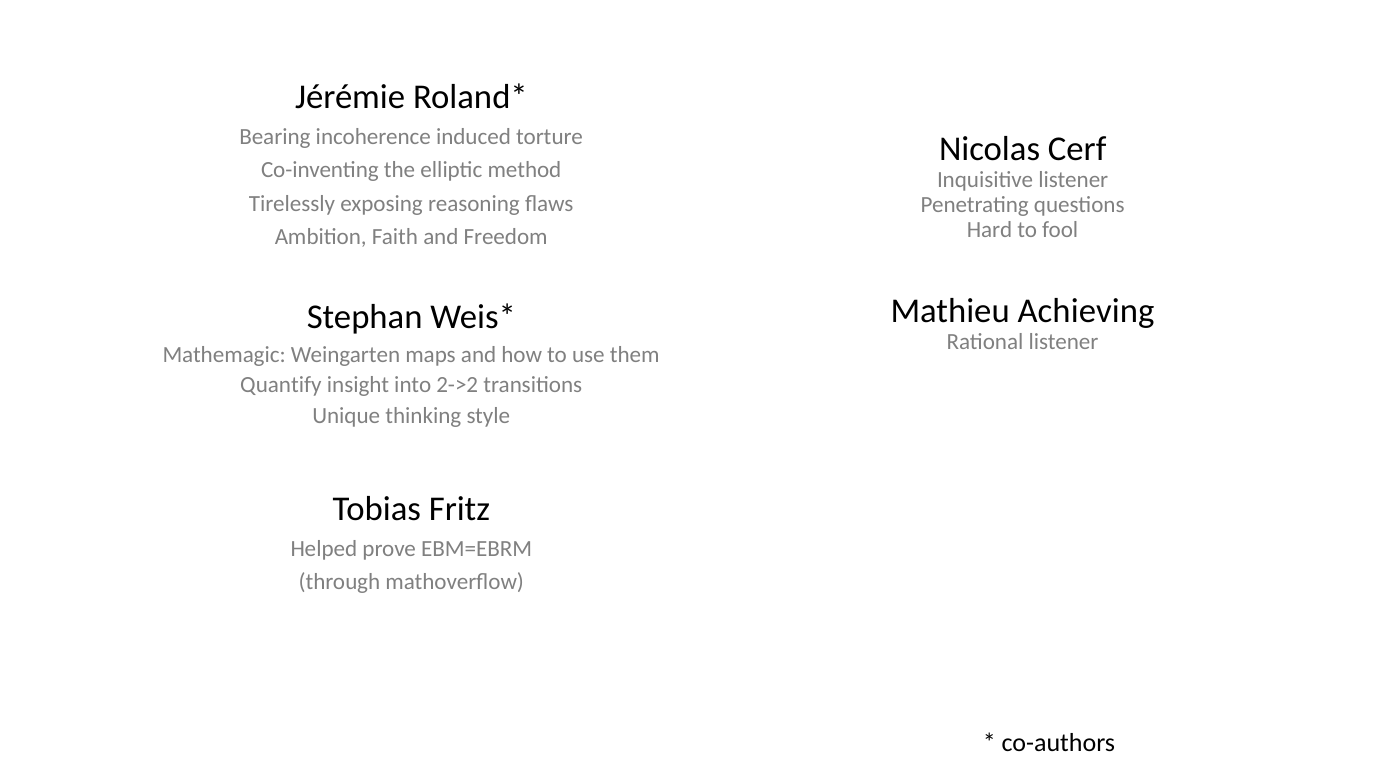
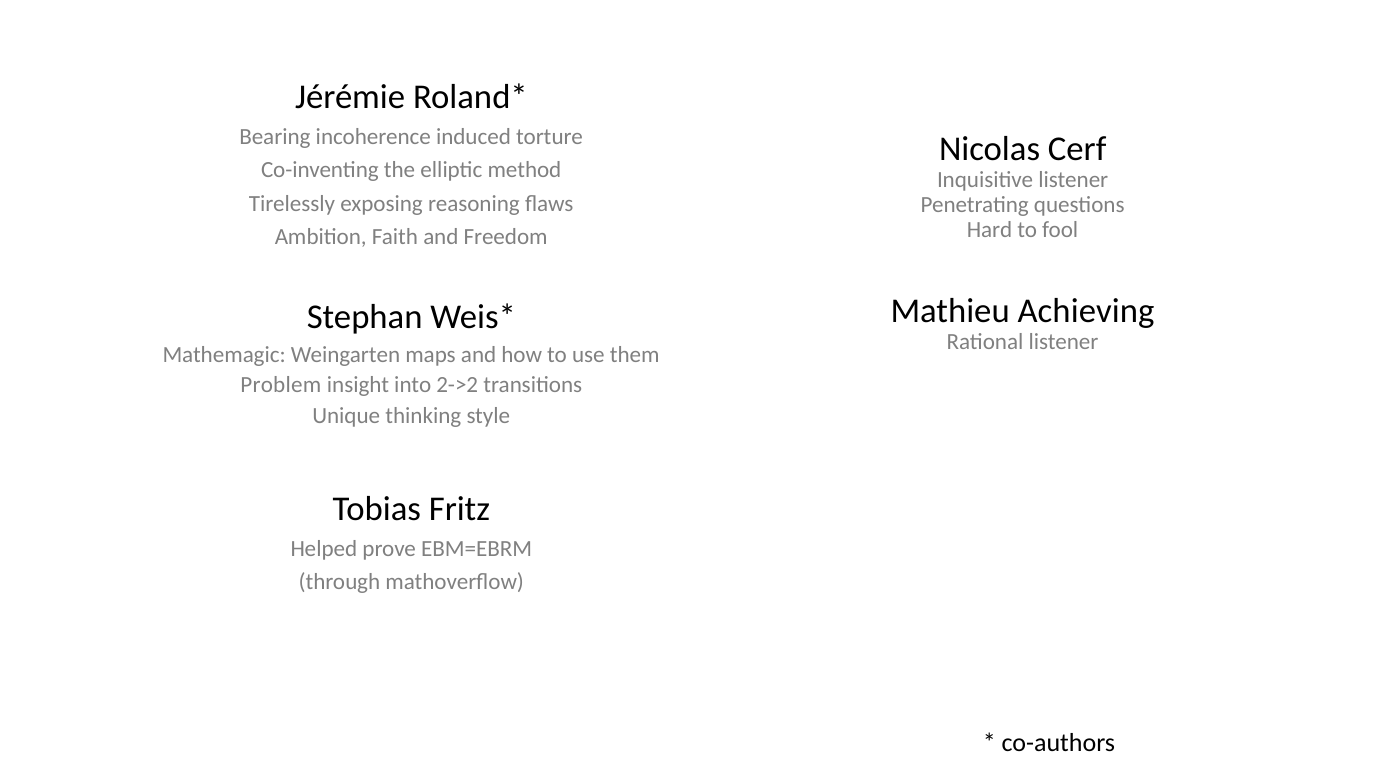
Quantify: Quantify -> Problem (281, 385)
